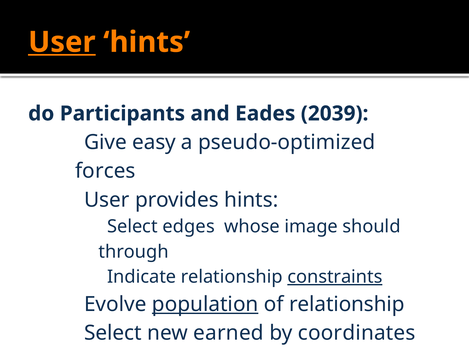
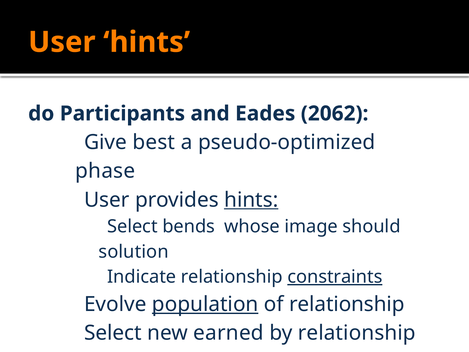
User underline: present -> none (62, 42)
2039: 2039 -> 2062 (335, 113)
easy: easy -> best (154, 142)
forces: forces -> phase (105, 171)
hints underline: none -> present (251, 200)
edges: edges -> bends (189, 226)
through: through -> solution (134, 251)
by coordinates: coordinates -> relationship (357, 333)
